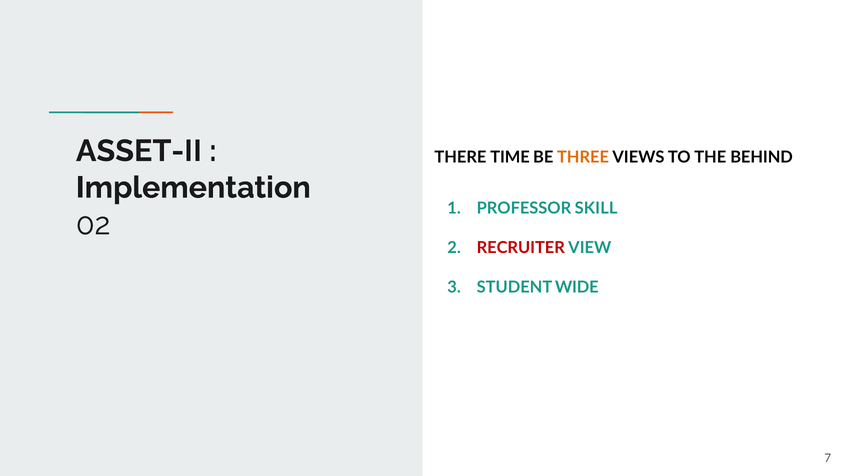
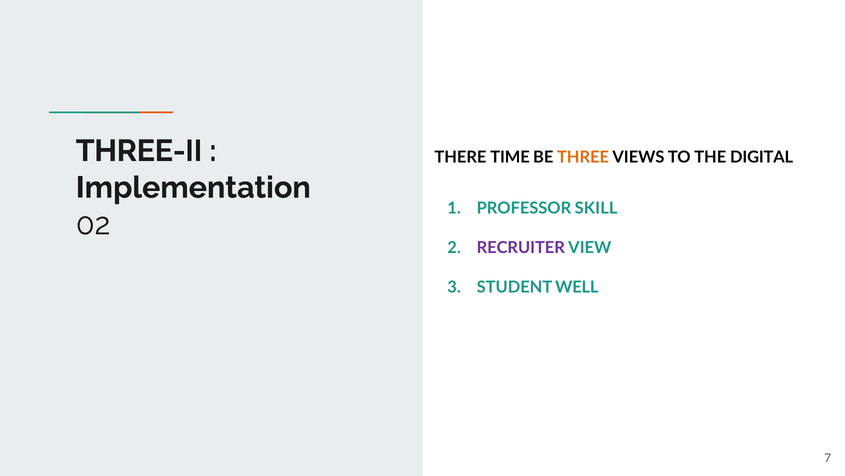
ASSET-II: ASSET-II -> THREE-II (139, 151)
BEHIND: BEHIND -> DIGITAL (762, 157)
RECRUITER colour: red -> purple (521, 248)
WIDE: WIDE -> WELL (577, 287)
